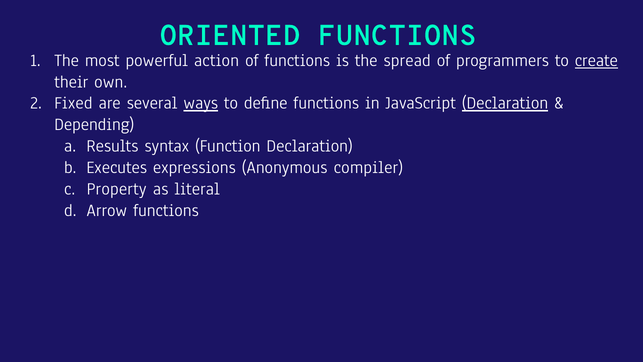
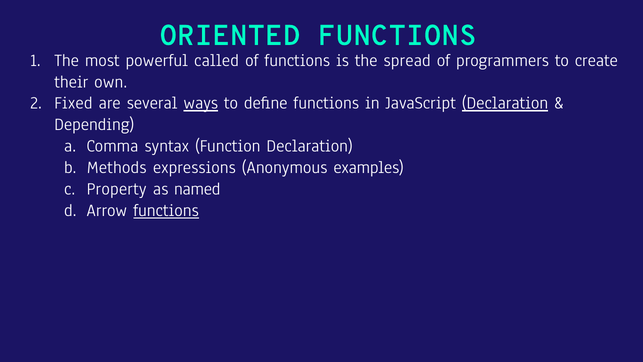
action: action -> called (217, 60)
create underline: present -> none (596, 60)
Results: Results -> Comma (112, 146)
Executes: Executes -> Methods (117, 167)
compiler: compiler -> examples (369, 167)
literal: literal -> named (197, 189)
functions underline: none -> present (166, 210)
